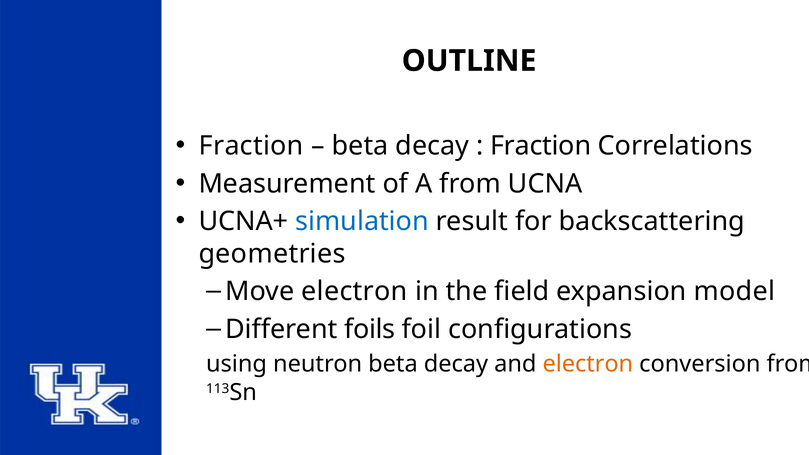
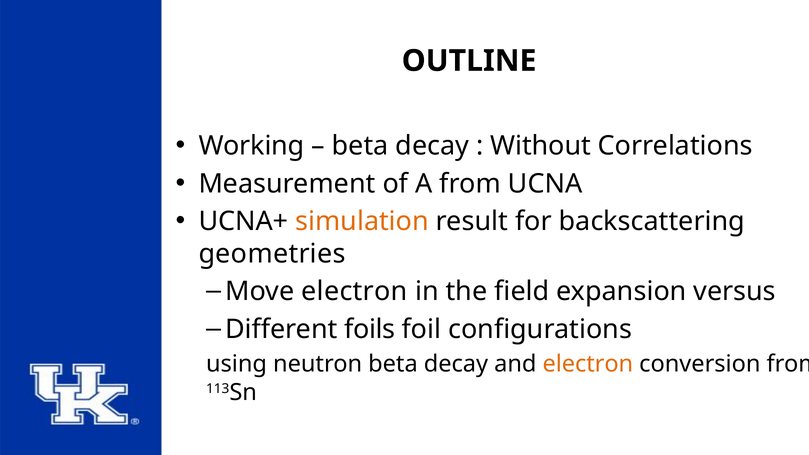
Fraction: Fraction -> Working (251, 146)
Fraction: Fraction -> Without (541, 146)
simulation colour: blue -> orange (362, 221)
model: model -> versus (735, 292)
